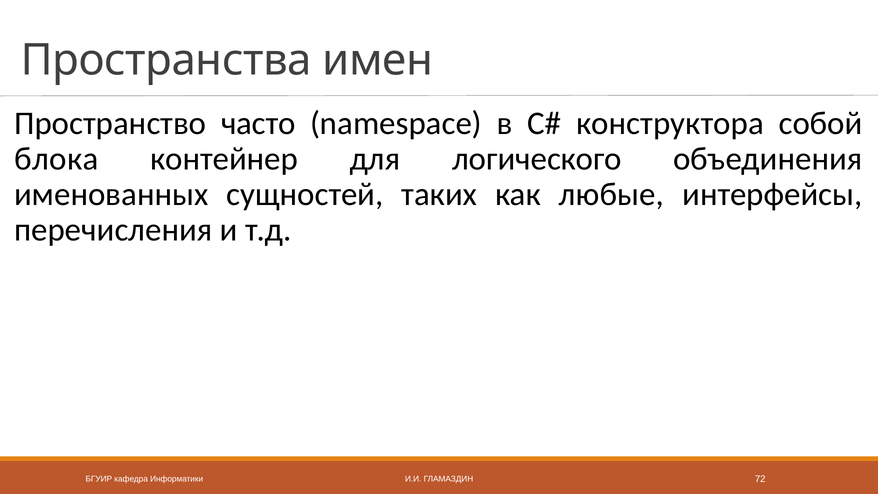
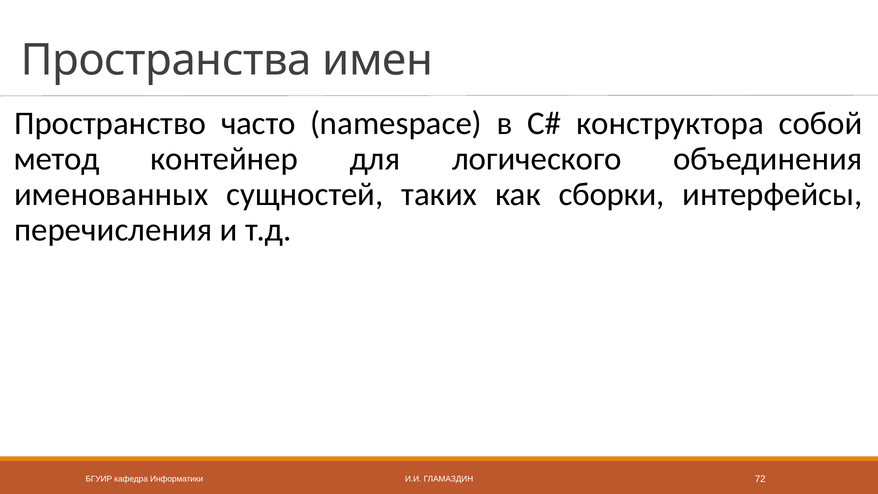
блока: блока -> метод (57, 159)
любые: любые -> сборки (612, 194)
